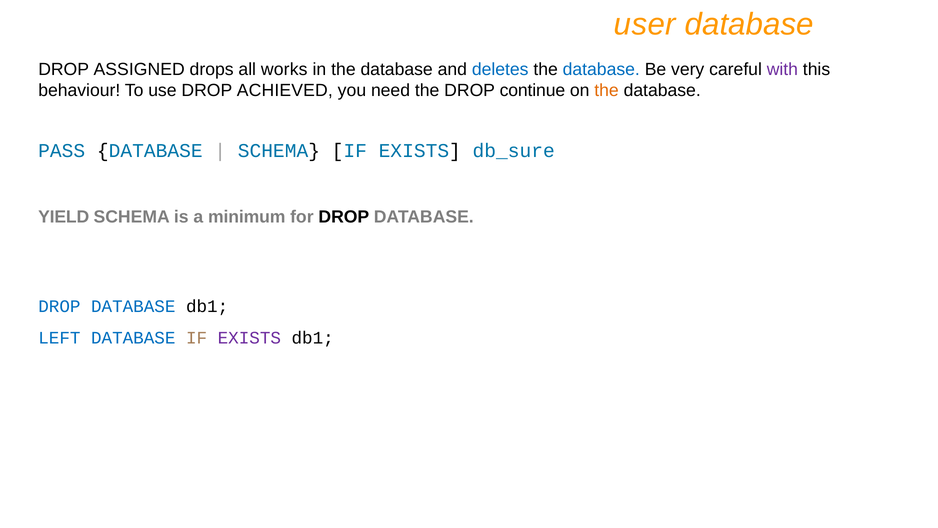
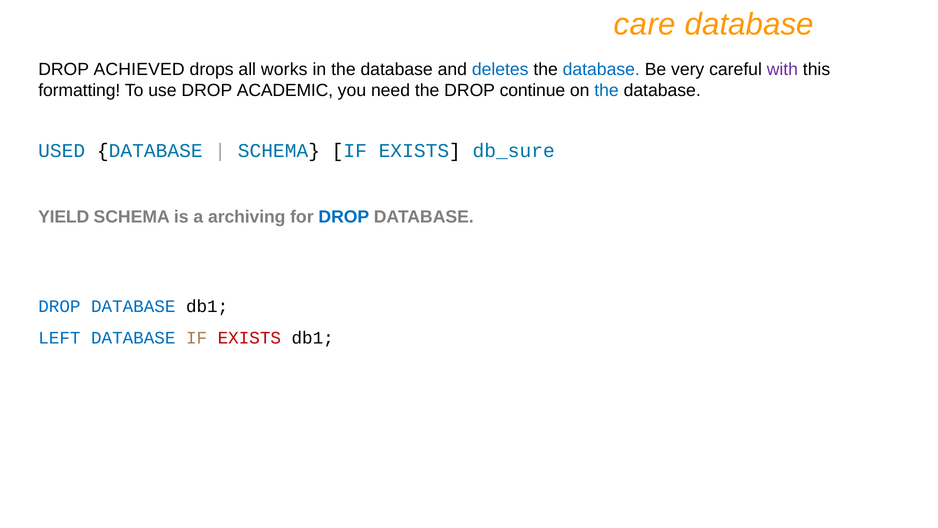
user: user -> care (645, 24)
ASSIGNED: ASSIGNED -> ACHIEVED (139, 69)
behaviour: behaviour -> formatting (79, 90)
ACHIEVED: ACHIEVED -> ACADEMIC (285, 90)
the colour: orange -> blue (606, 90)
PASS: PASS -> USED (62, 151)
minimum: minimum -> archiving (247, 217)
DROP colour: black -> blue (344, 217)
EXISTS colour: purple -> red (249, 338)
